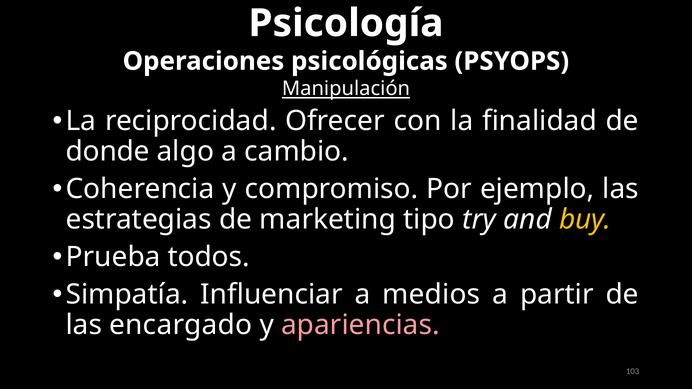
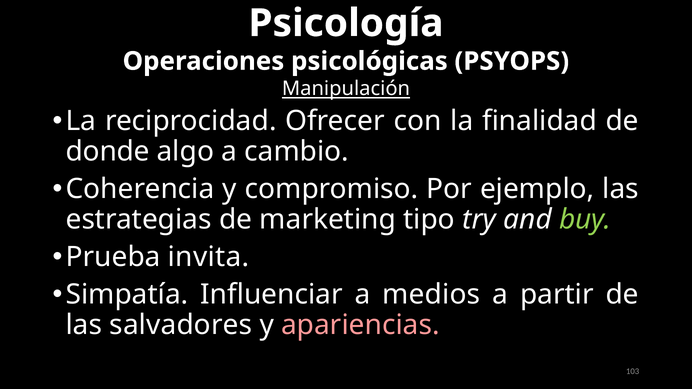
buy colour: yellow -> light green (585, 220)
todos: todos -> invita (209, 257)
encargado: encargado -> salvadores (181, 325)
